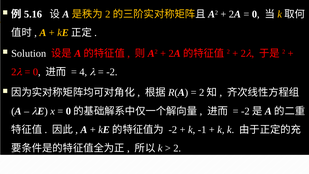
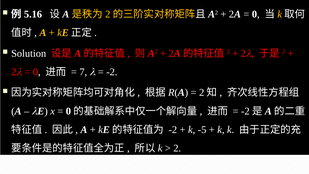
4: 4 -> 7 (83, 72)
-1: -1 -> -5 (202, 130)
